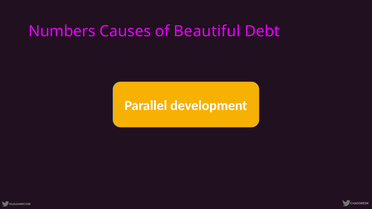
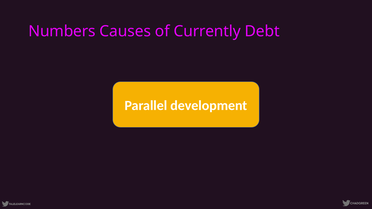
Beautiful: Beautiful -> Currently (207, 31)
